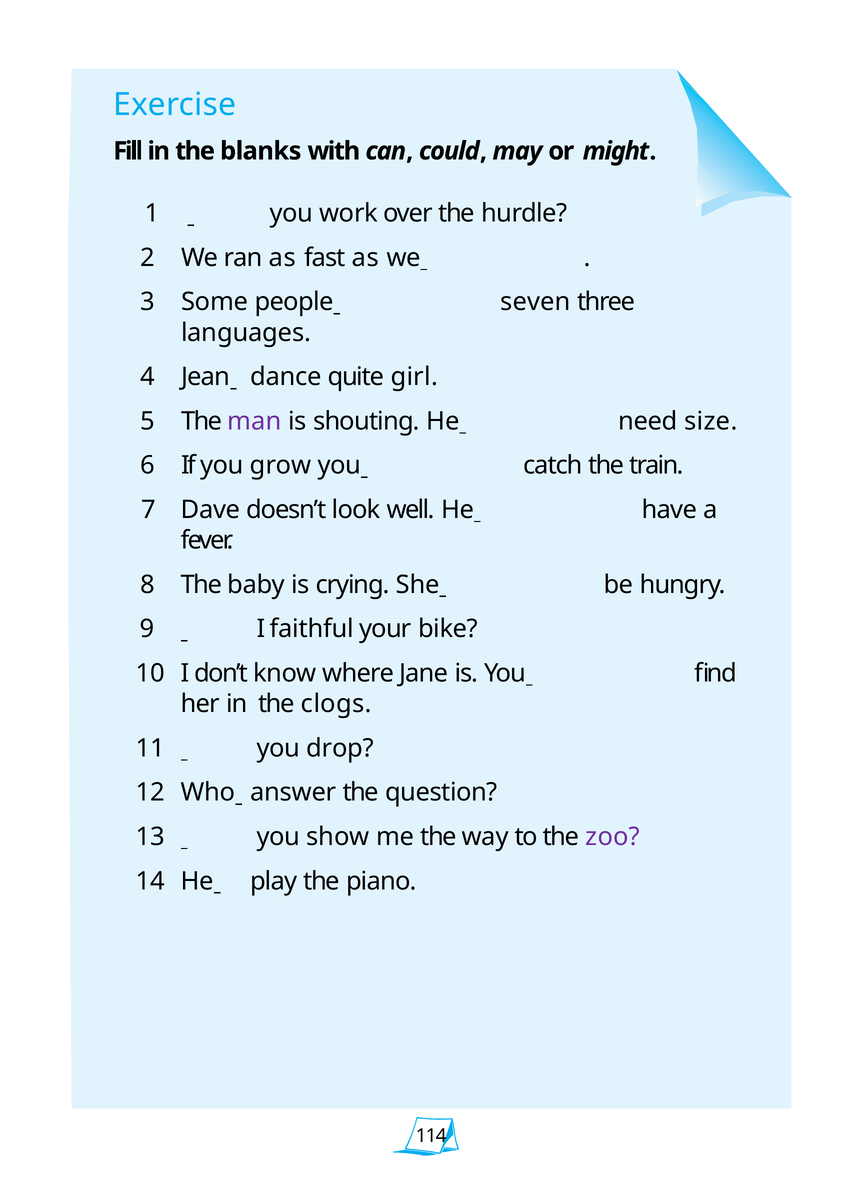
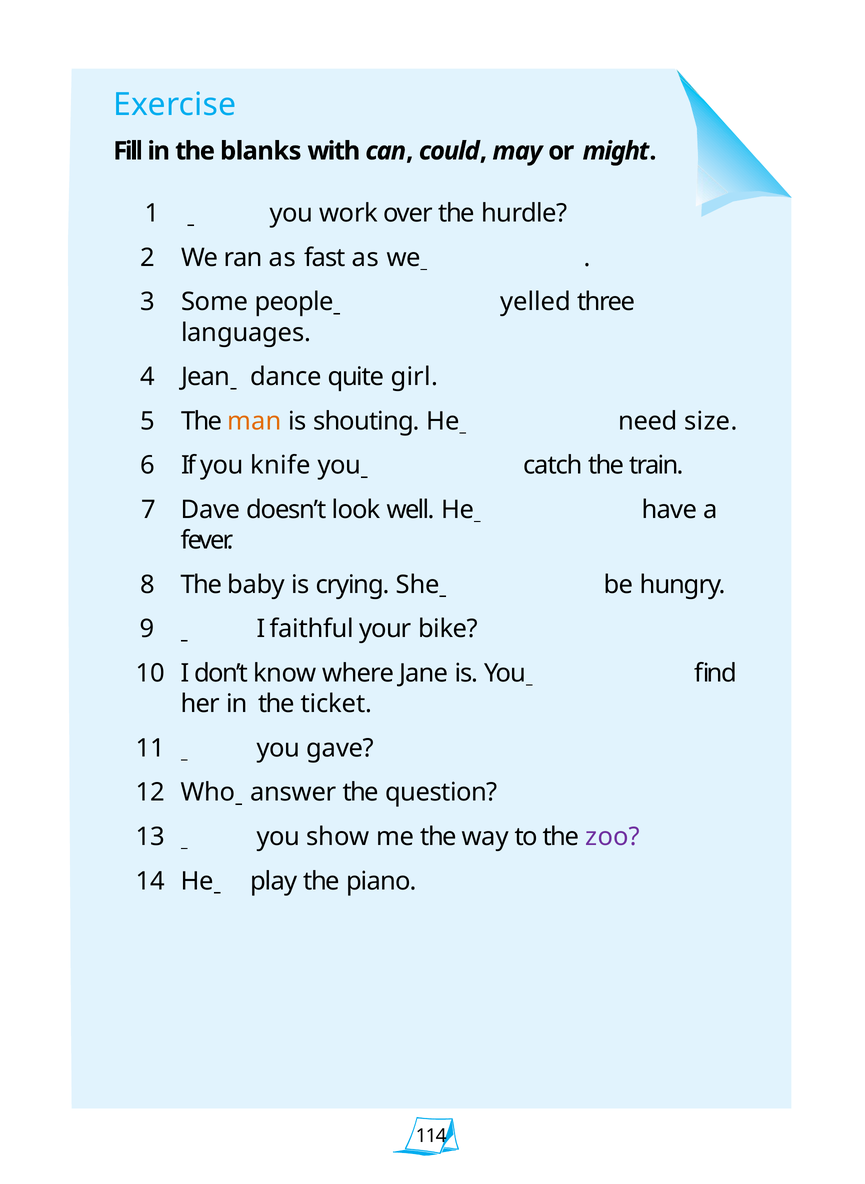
seven: seven -> yelled (536, 302)
man colour: purple -> orange (254, 421)
grow: grow -> knife (280, 466)
clogs: clogs -> ticket (336, 704)
drop: drop -> gave (340, 748)
